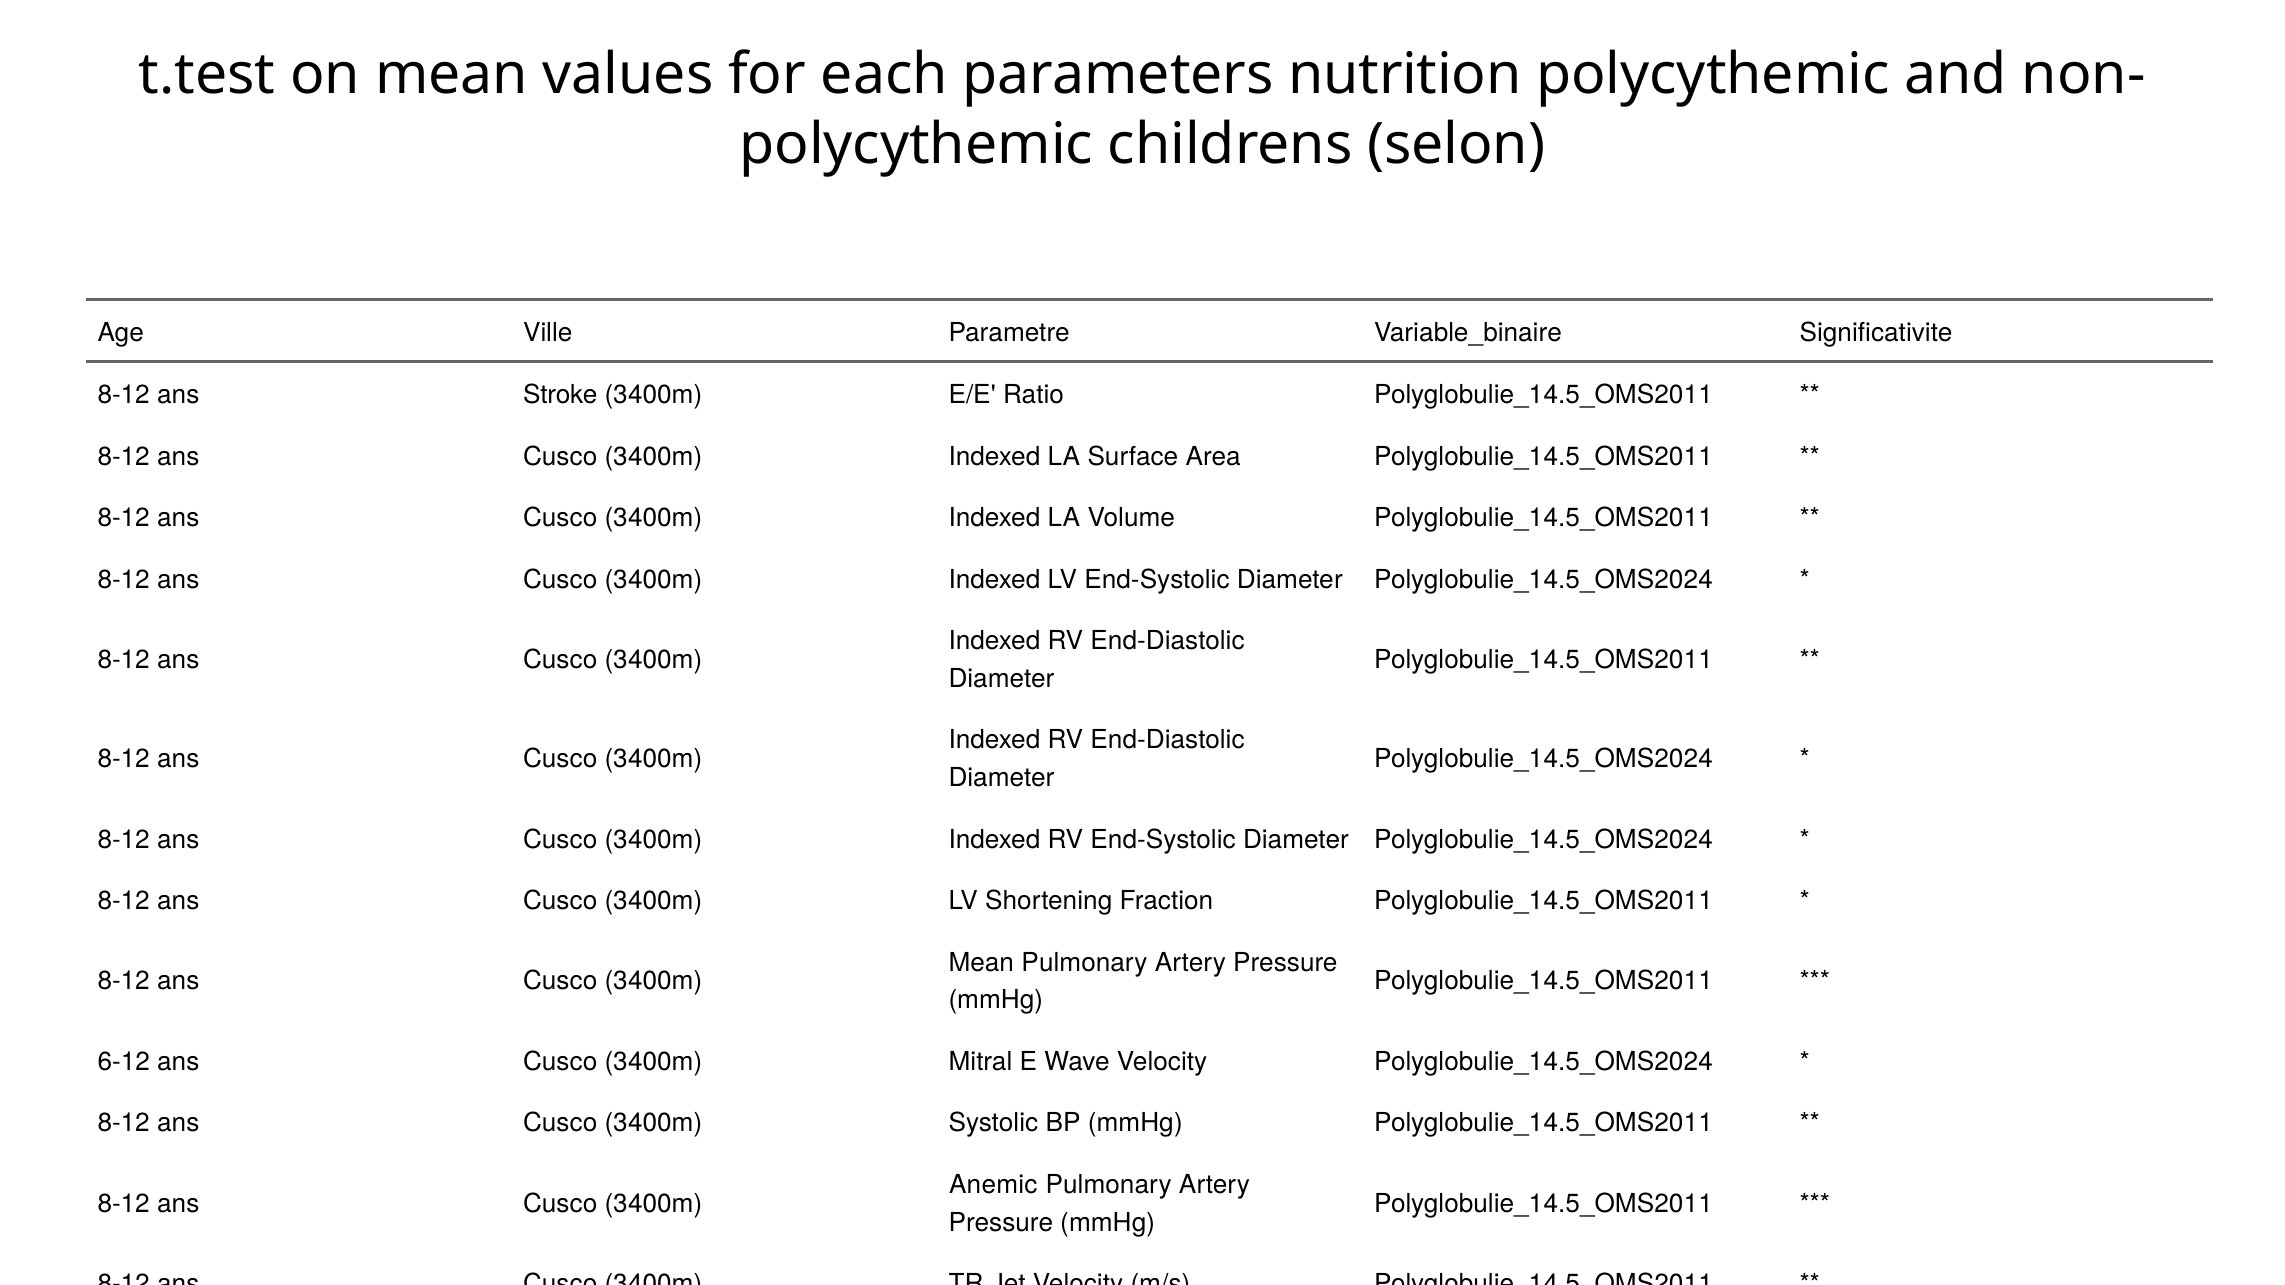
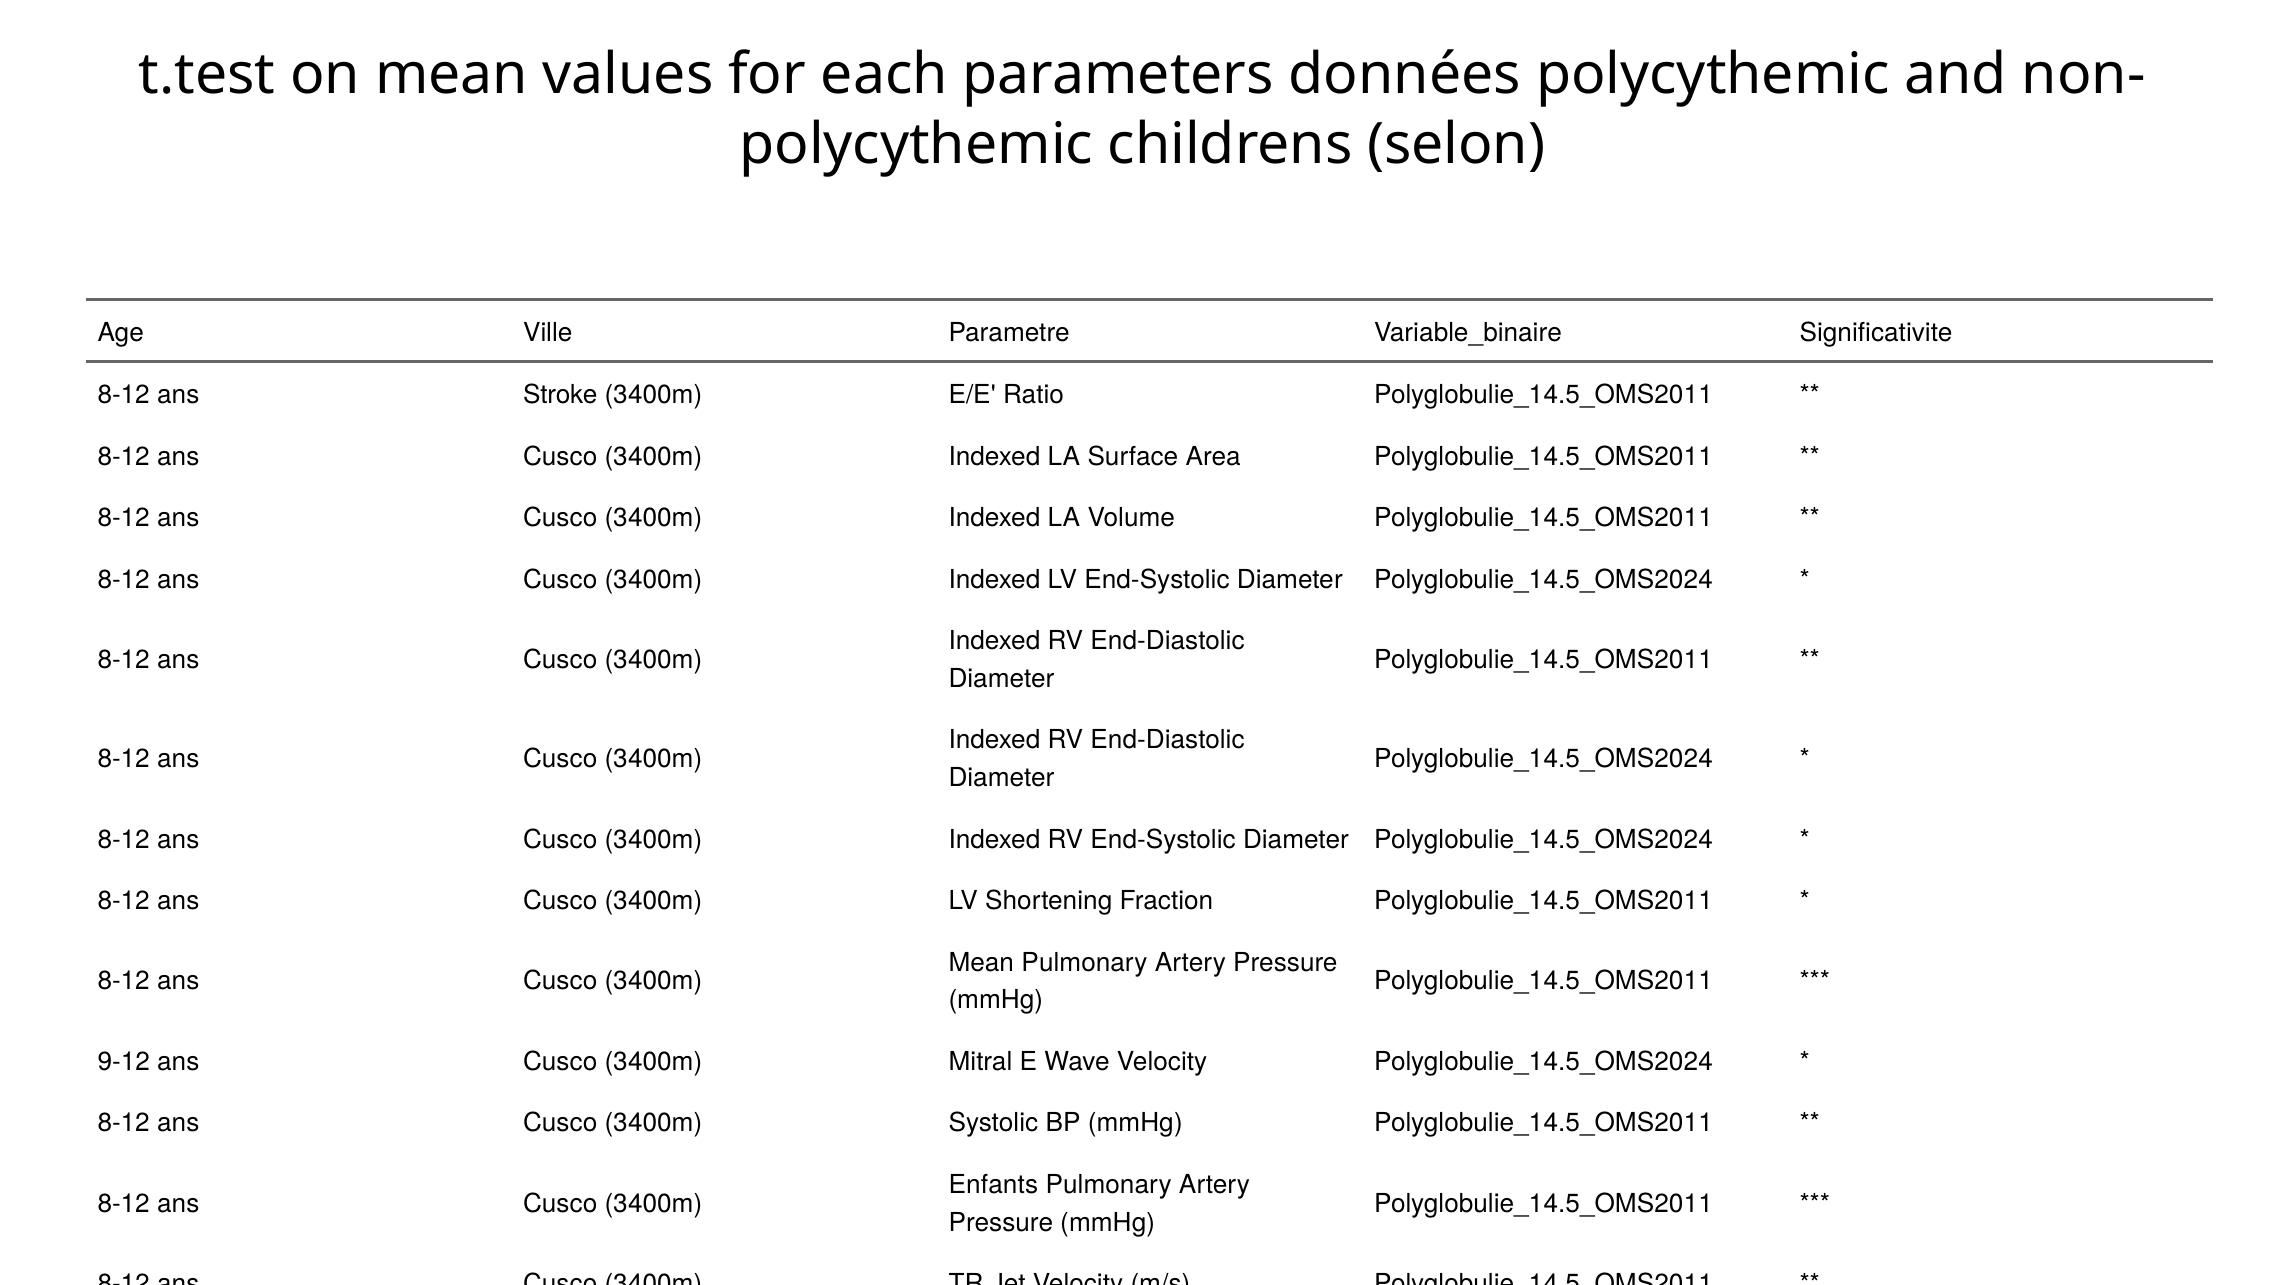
nutrition: nutrition -> données (1405, 74)
6-12: 6-12 -> 9-12 (124, 1062)
Anemic: Anemic -> Enfants (993, 1185)
